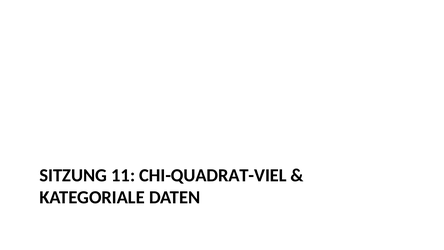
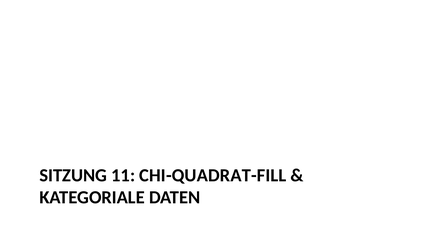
CHI-QUADRAT-VIEL: CHI-QUADRAT-VIEL -> CHI-QUADRAT-FILL (213, 175)
